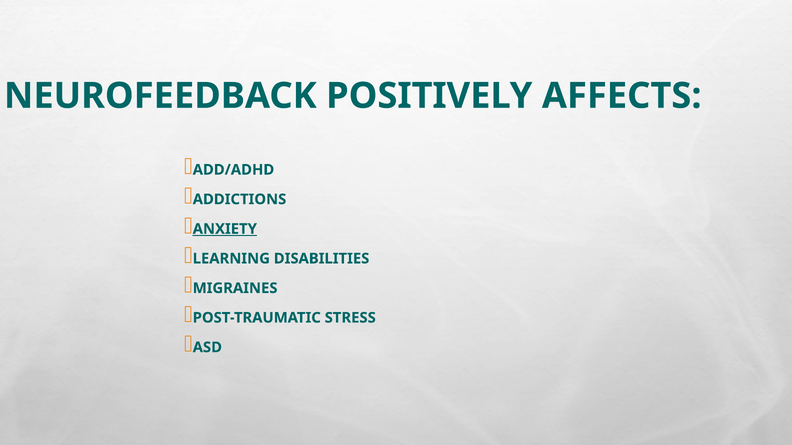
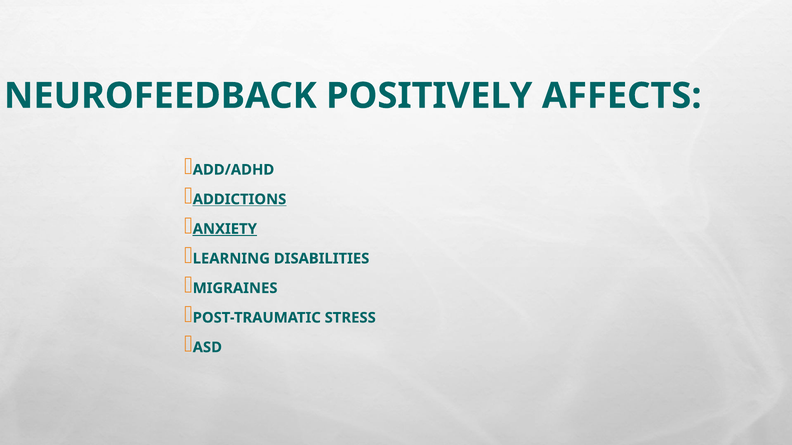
ADDICTIONS underline: none -> present (240, 200)
